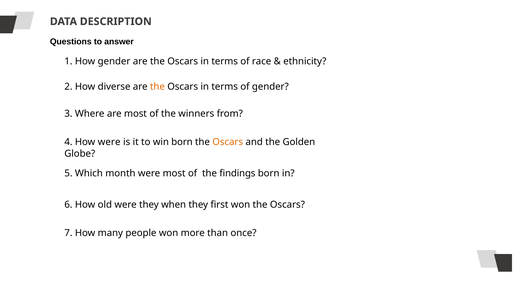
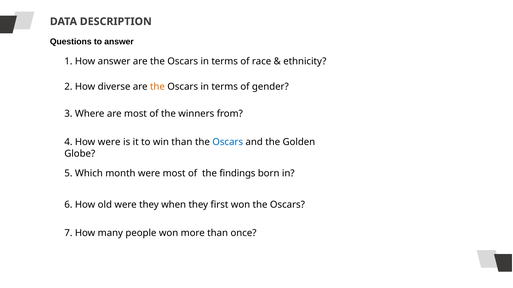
How gender: gender -> answer (114, 62)
win born: born -> than (182, 142)
Oscars colour: orange -> blue (228, 142)
